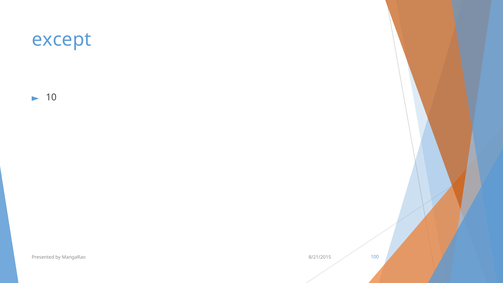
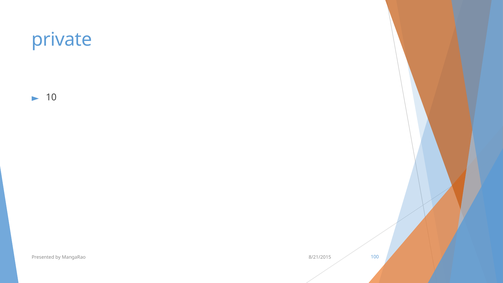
except: except -> private (62, 40)
